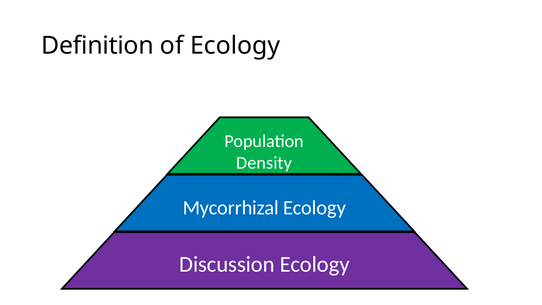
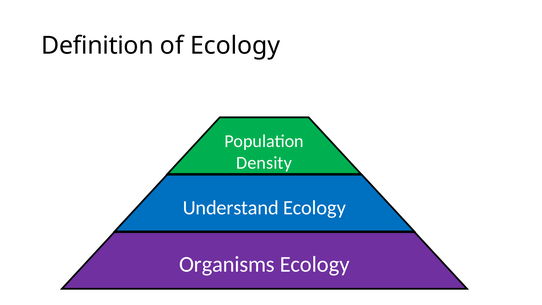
Mycorrhizal: Mycorrhizal -> Understand (231, 208)
Discussion: Discussion -> Organisms (227, 264)
